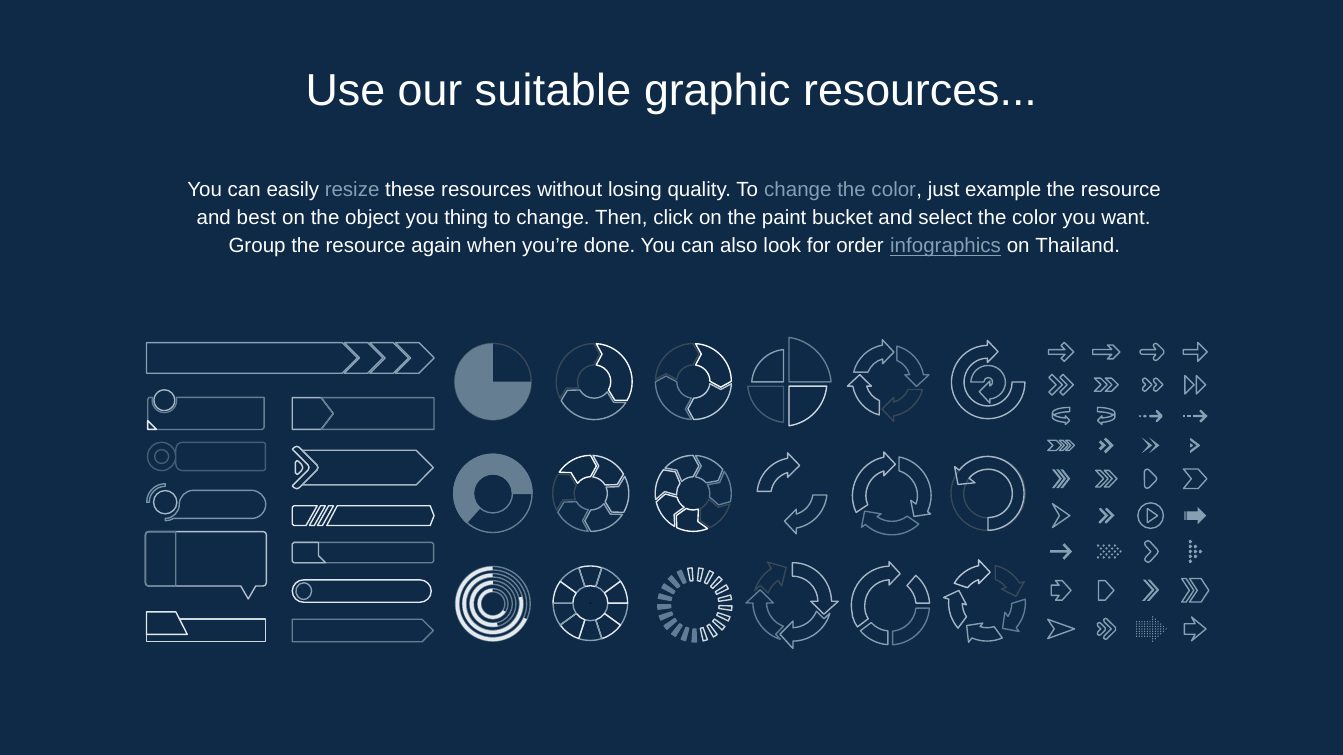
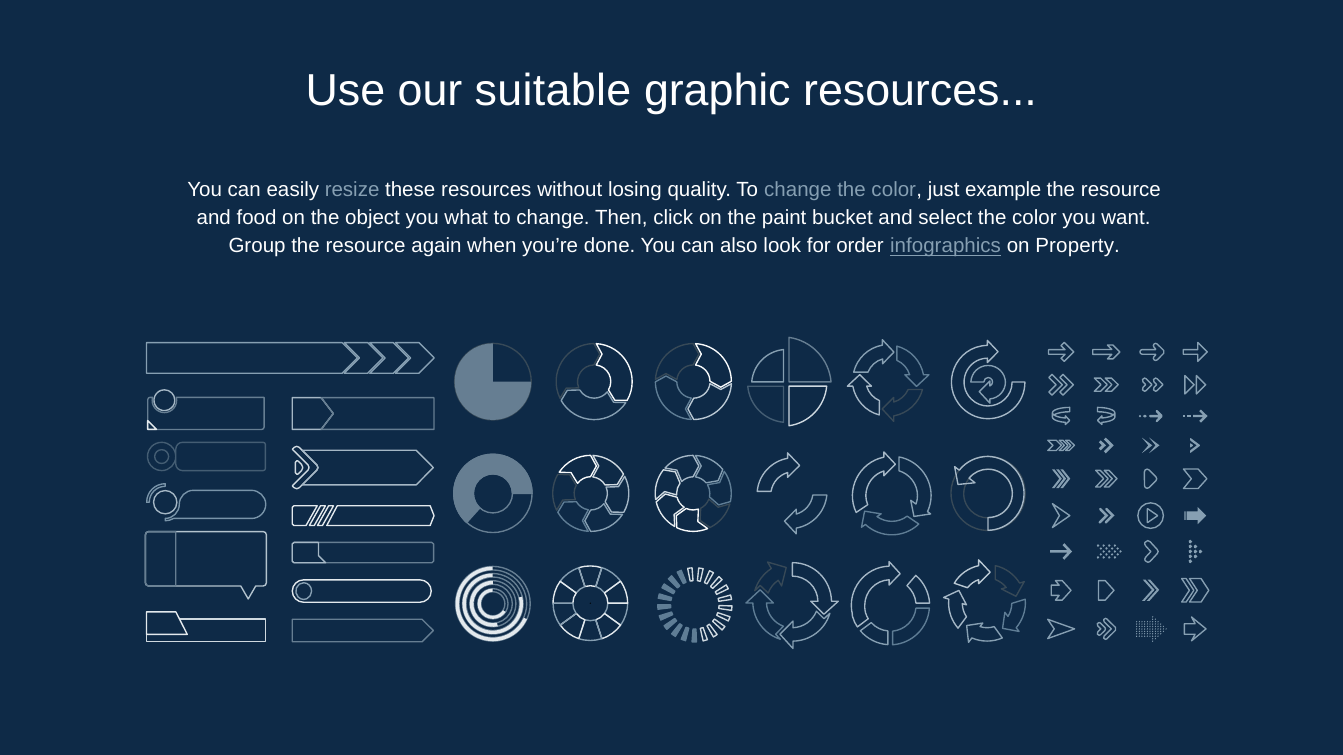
best: best -> food (257, 218)
thing: thing -> what (466, 218)
Thailand: Thailand -> Property (1078, 246)
